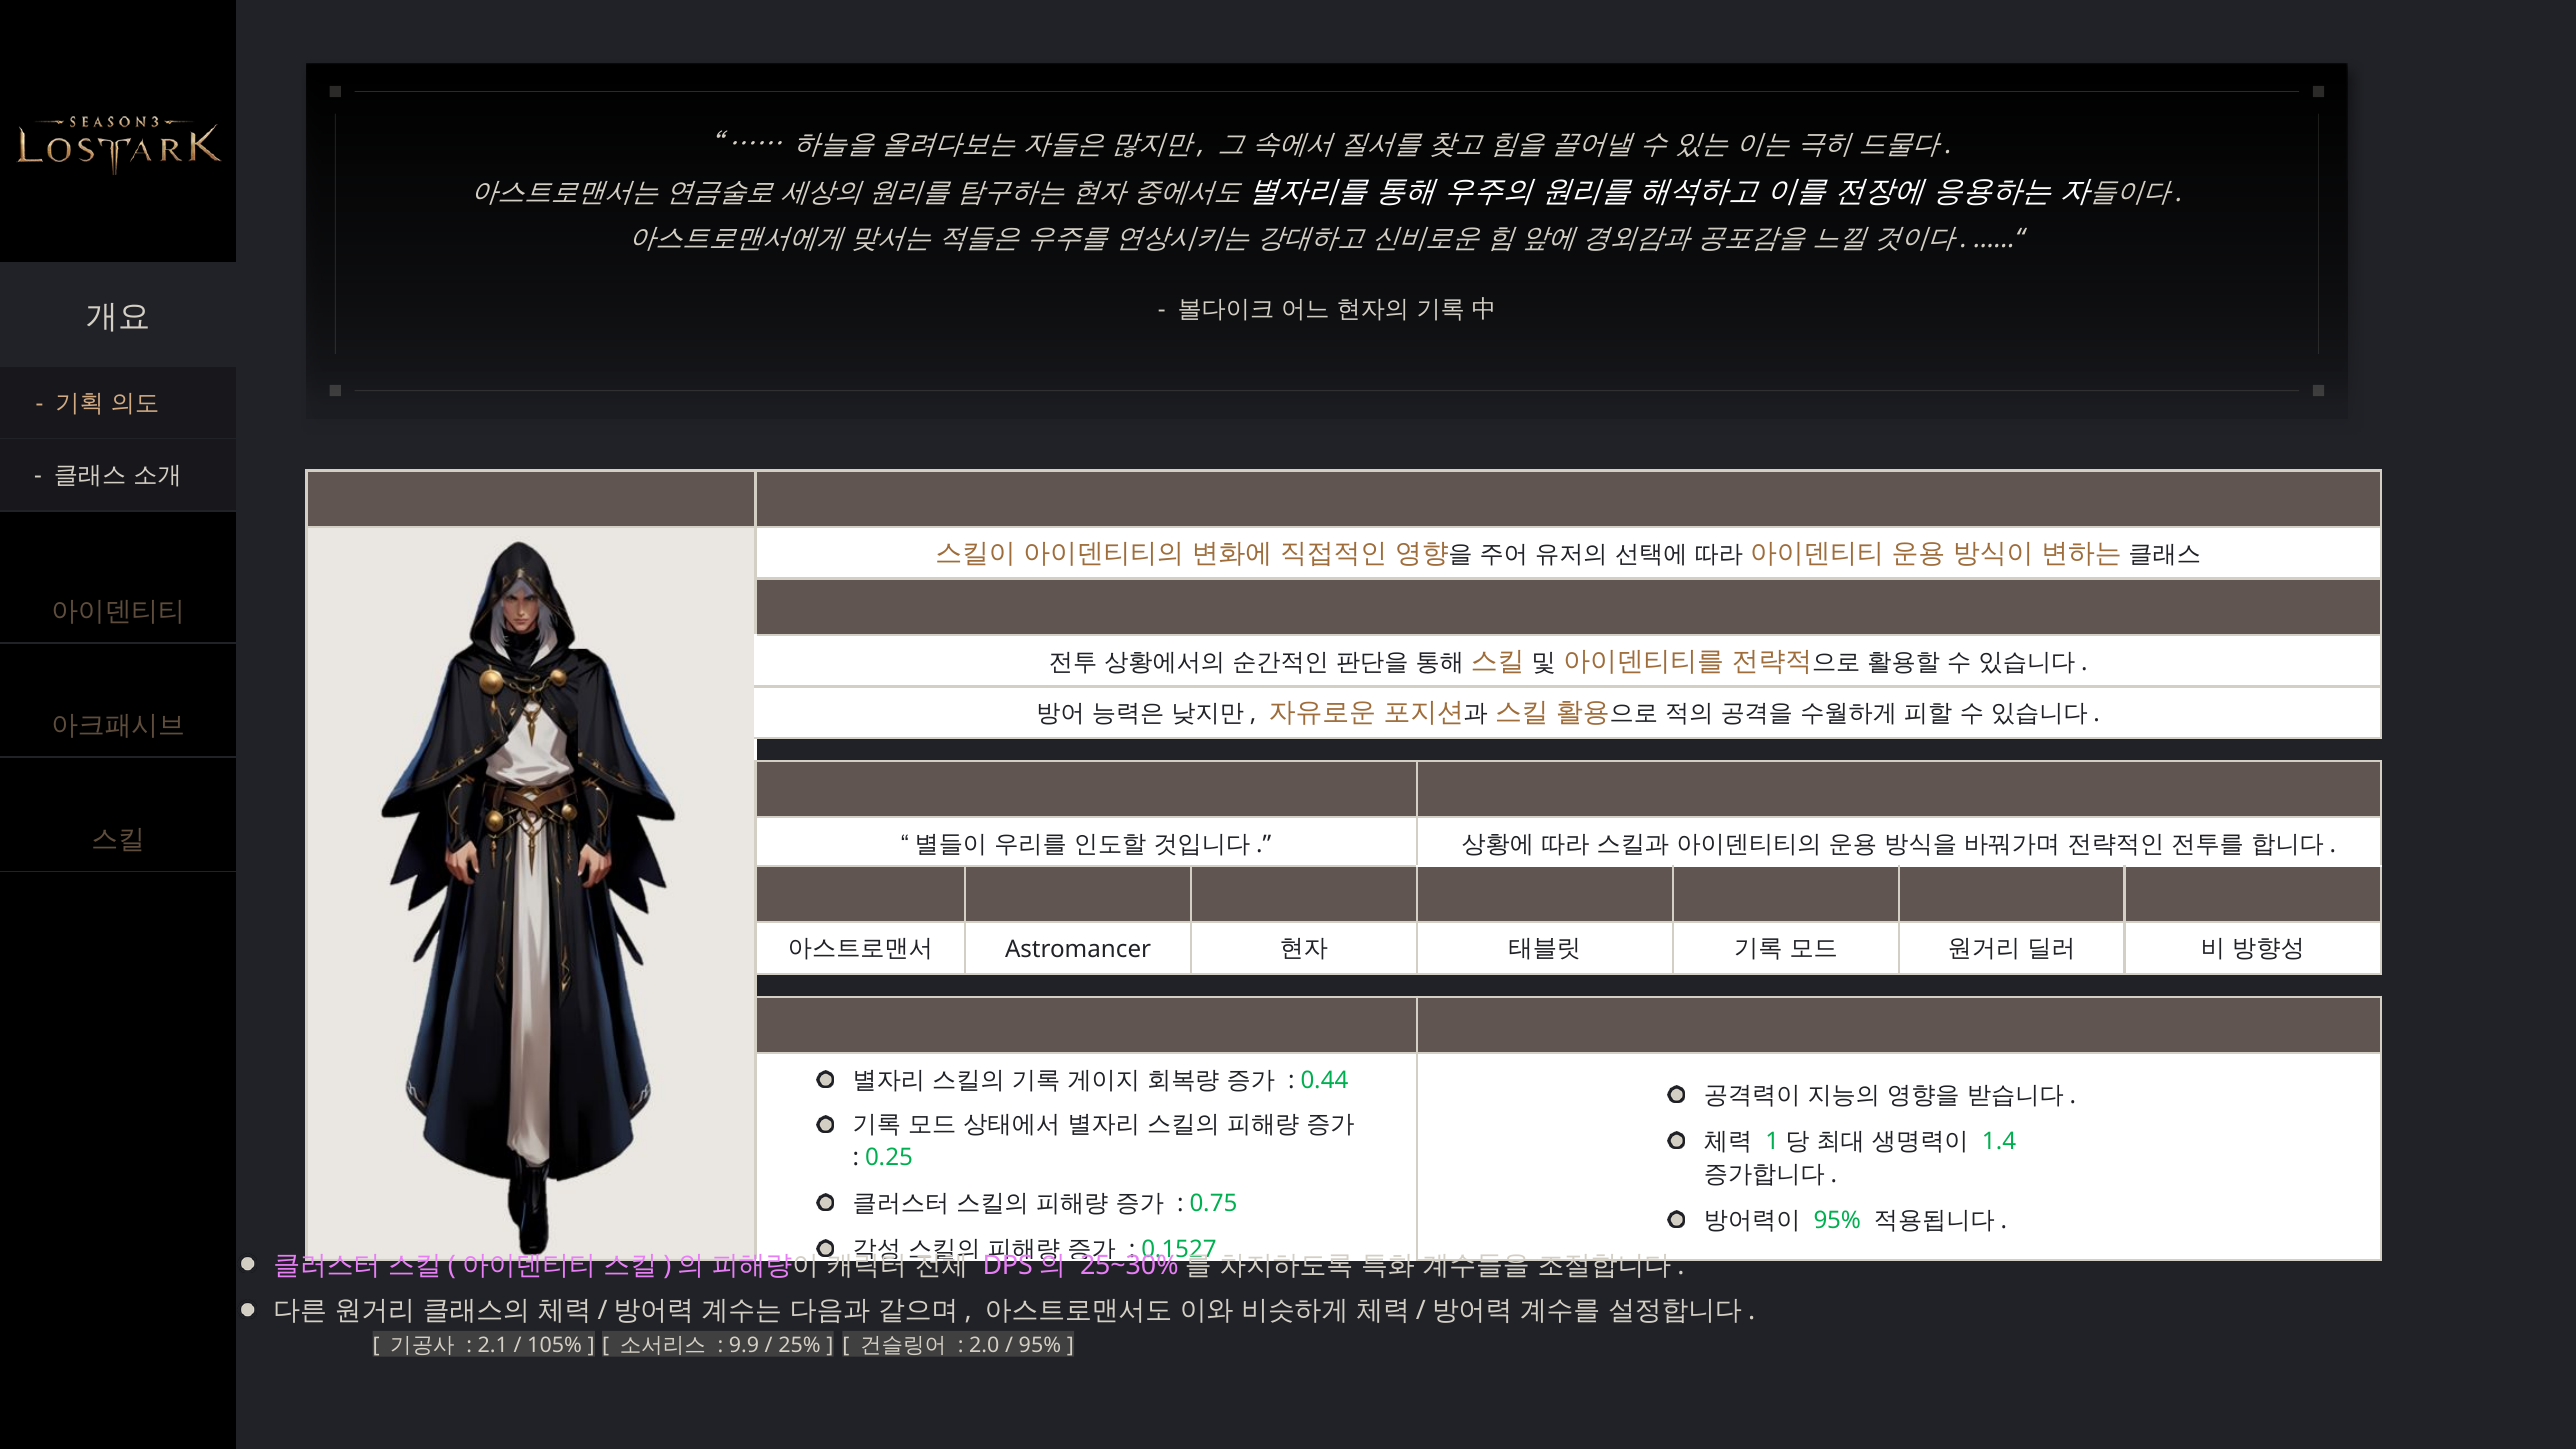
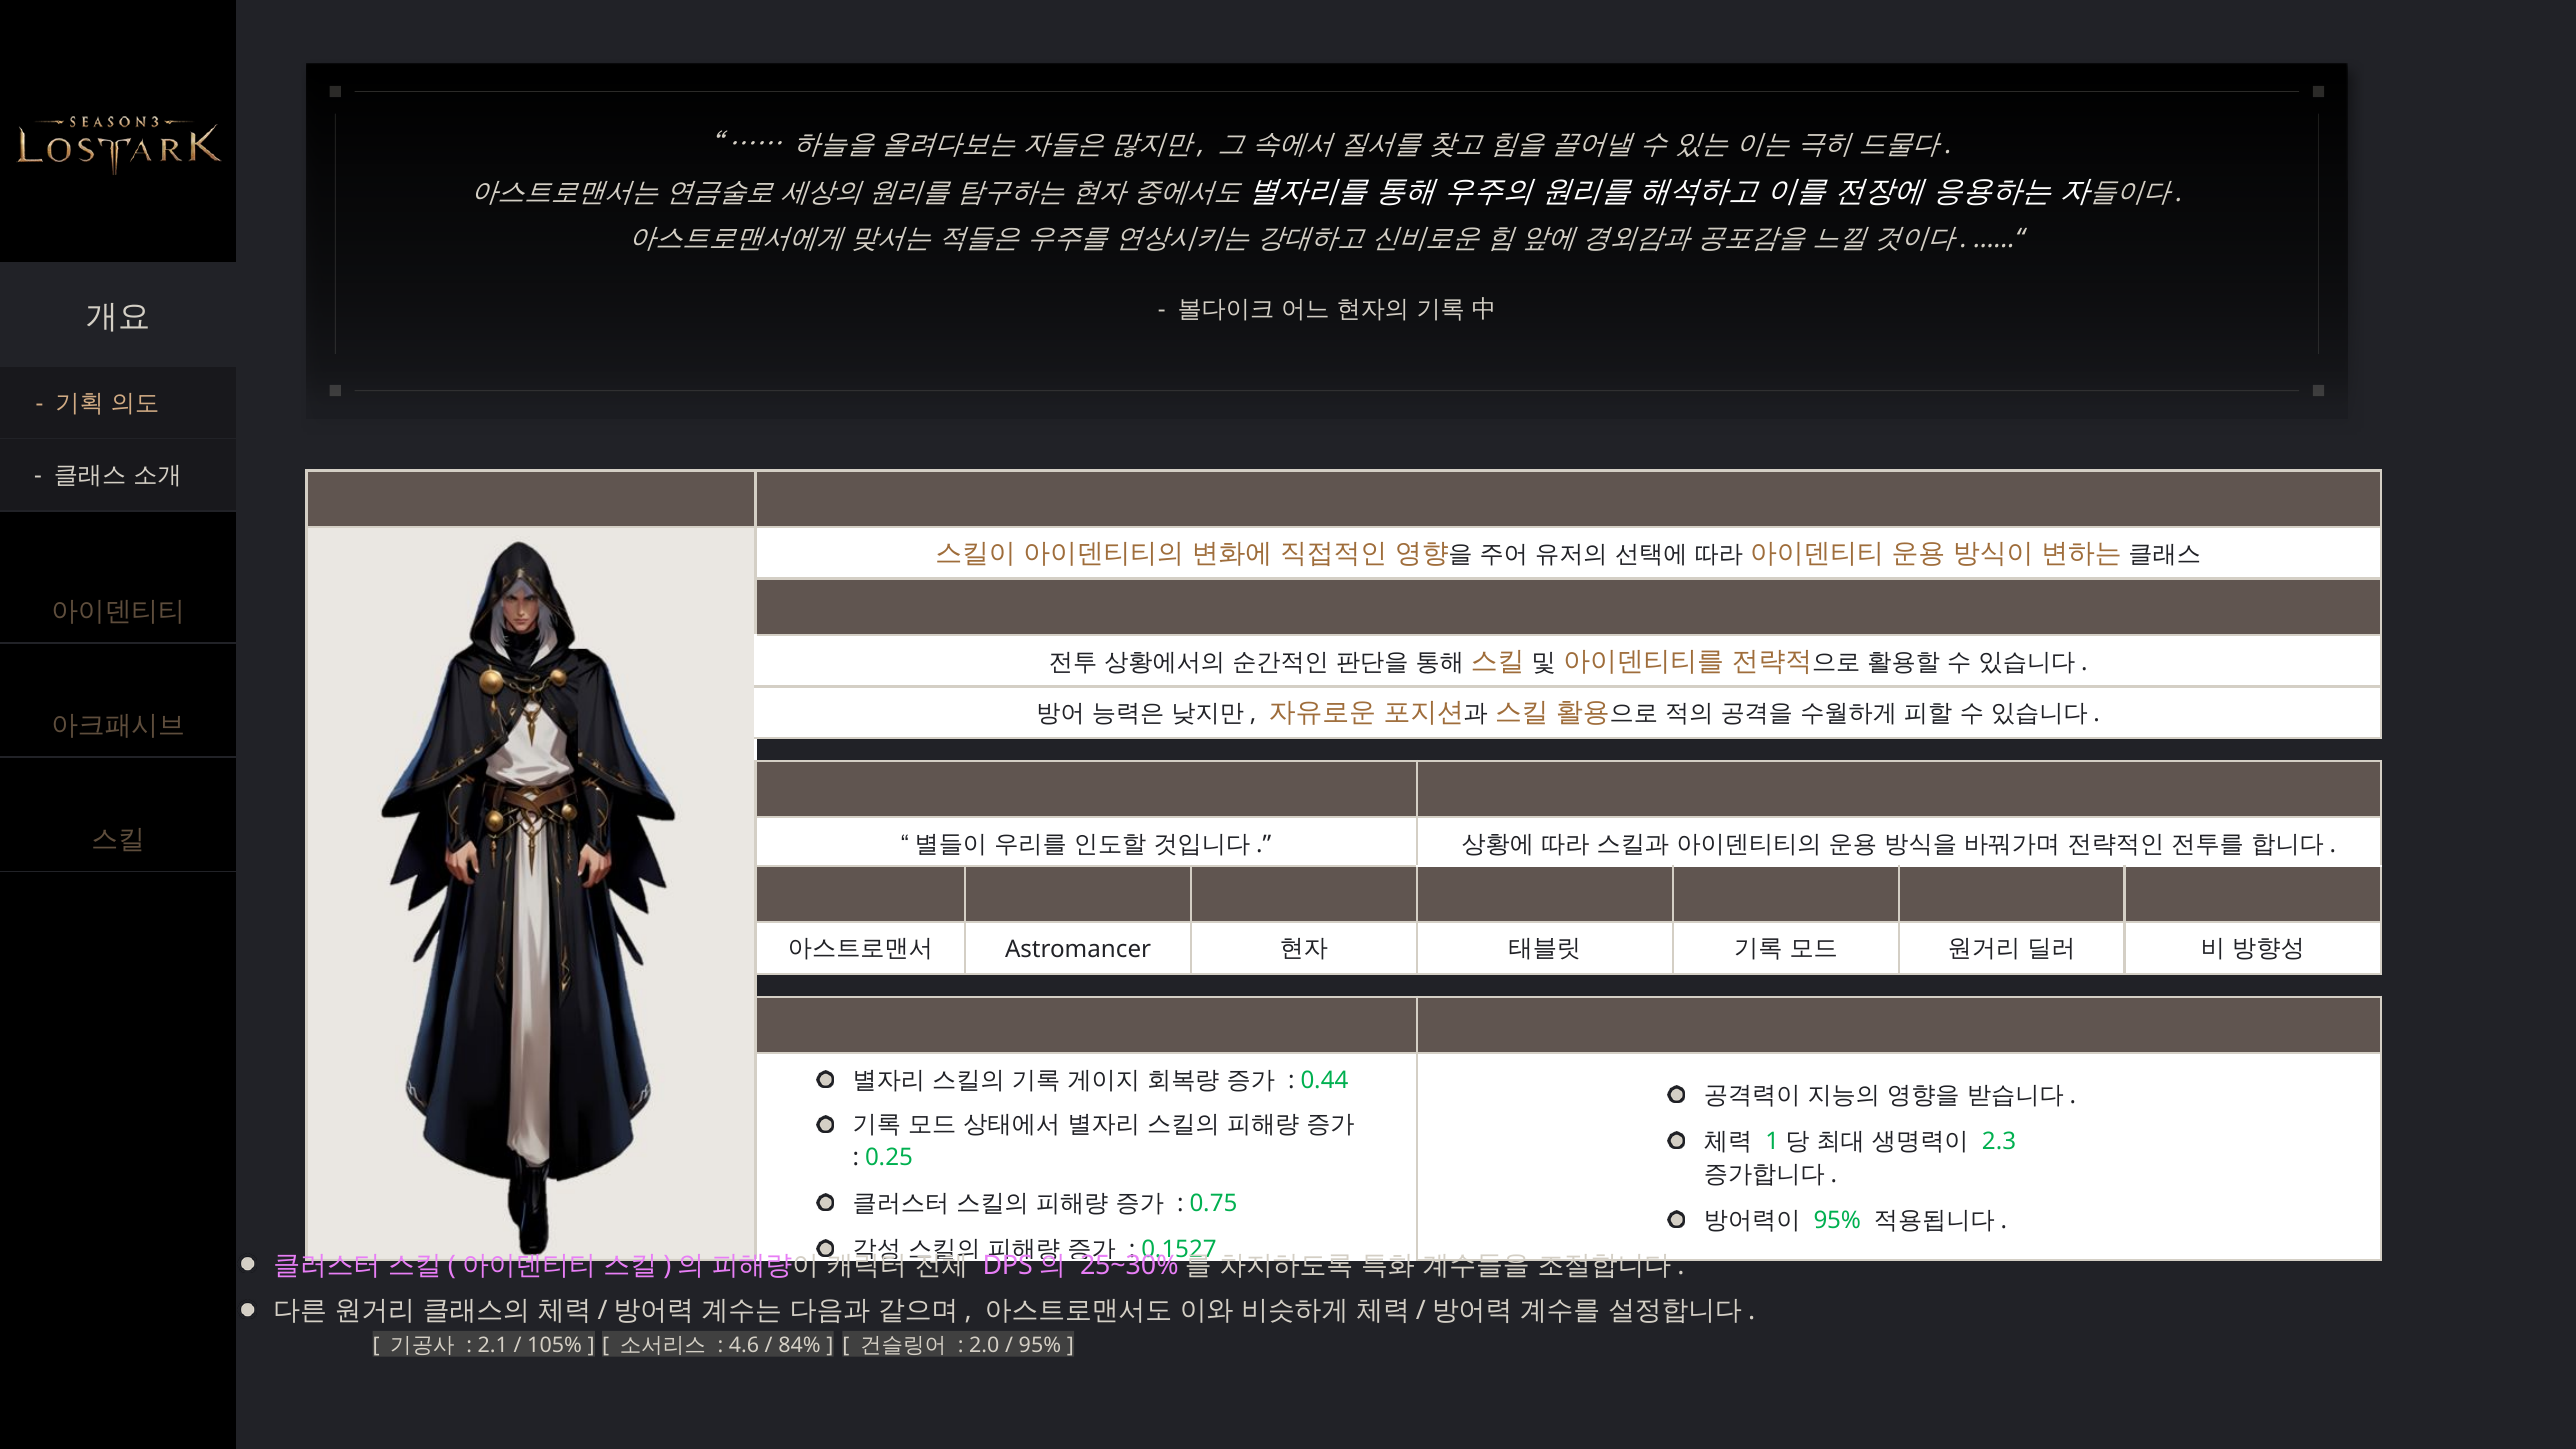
1.4: 1.4 -> 2.3 (1999, 1141)
9.9: 9.9 -> 4.6 (744, 1345)
25%: 25% -> 84% (800, 1345)
